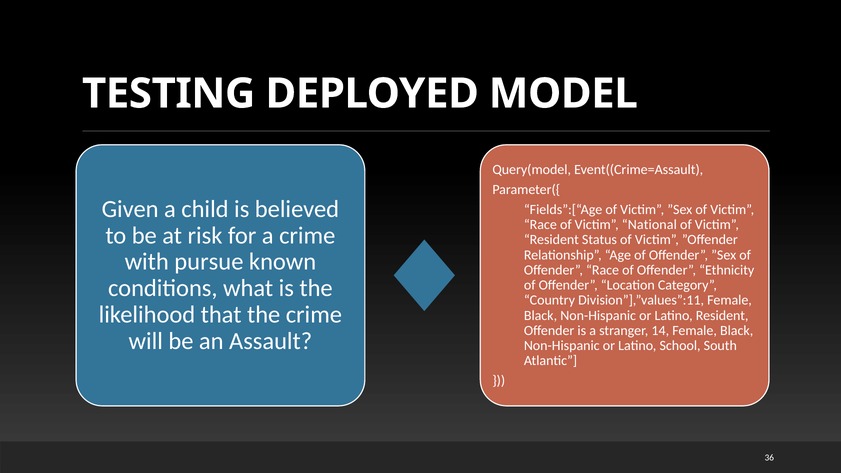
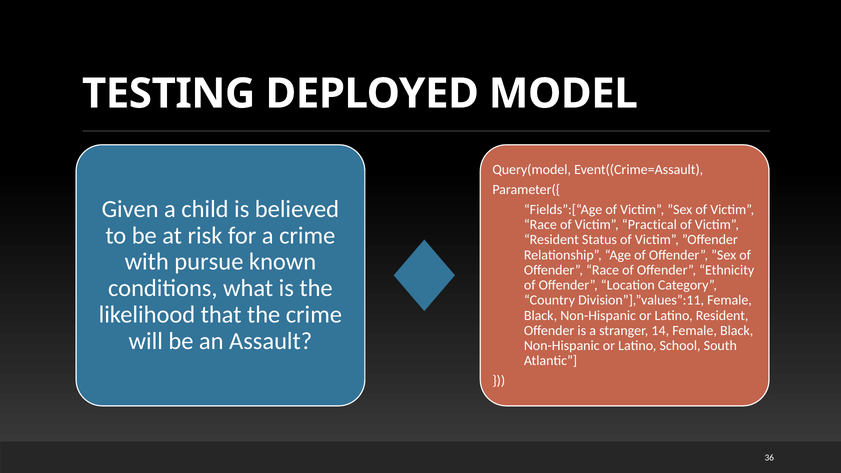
National: National -> Practical (649, 225)
